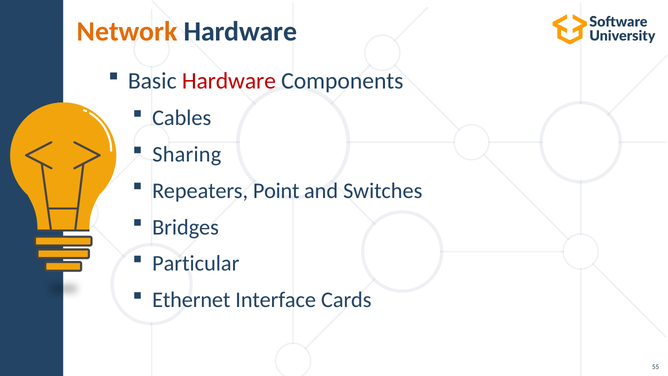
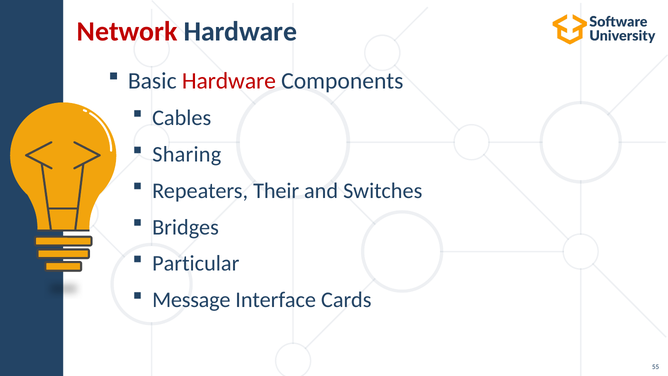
Network colour: orange -> red (127, 32)
Point: Point -> Their (276, 191)
Ethernet: Ethernet -> Message (191, 300)
